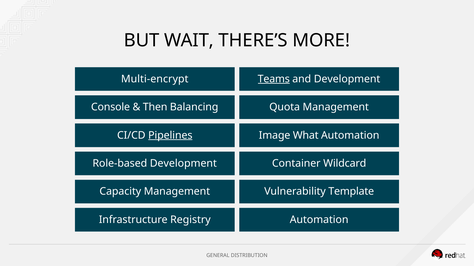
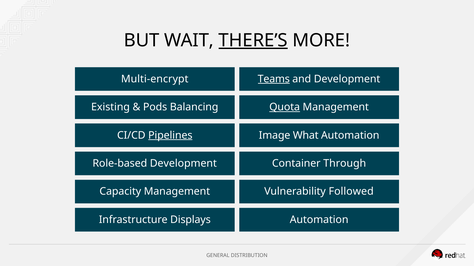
THERE’S underline: none -> present (253, 41)
Console: Console -> Existing (110, 107)
Then: Then -> Pods (155, 107)
Quota underline: none -> present (285, 107)
Wildcard: Wildcard -> Through (345, 164)
Template: Template -> Followed (351, 192)
Registry: Registry -> Displays (190, 220)
